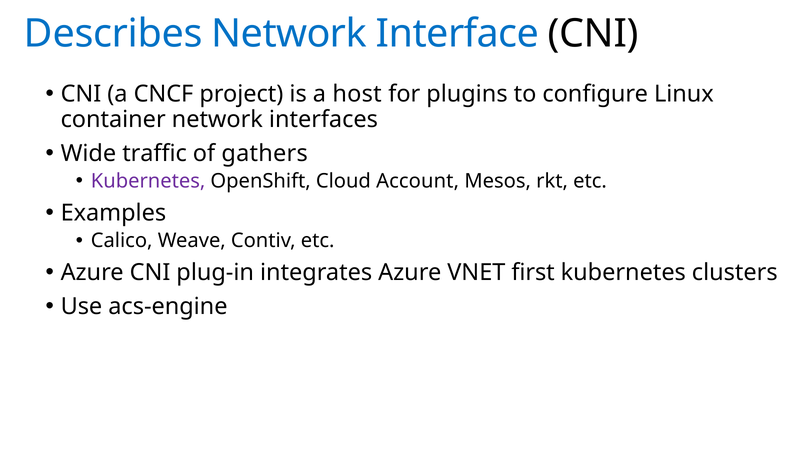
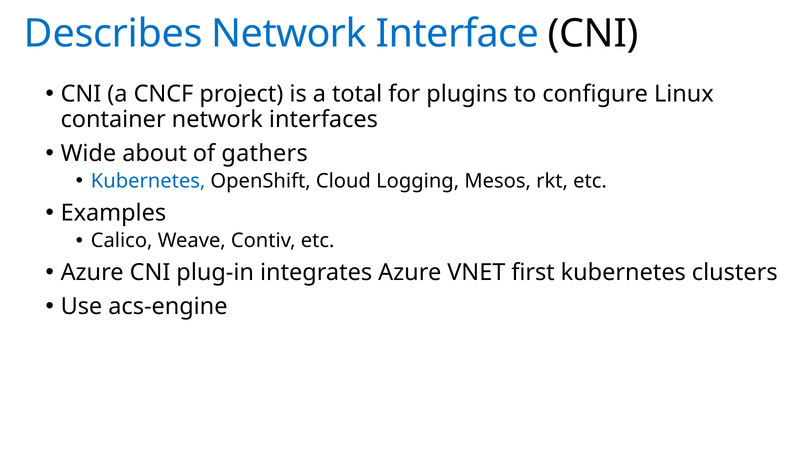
host: host -> total (357, 94)
traffic: traffic -> about (155, 153)
Kubernetes colour: purple -> blue (148, 181)
Account: Account -> Logging (418, 181)
